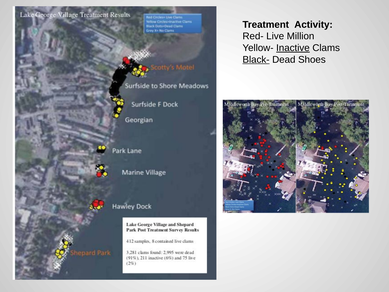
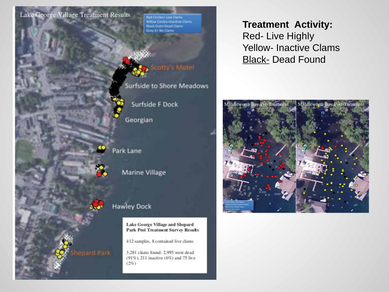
Million: Million -> Highly (301, 36)
Inactive underline: present -> none (293, 48)
Shoes: Shoes -> Found (312, 60)
